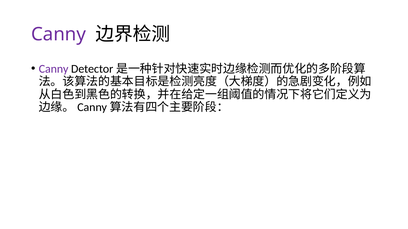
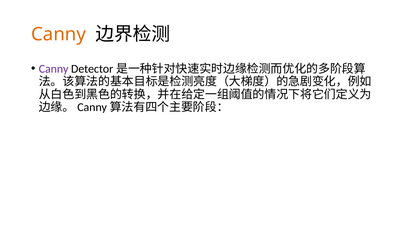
Canny colour: purple -> orange (59, 34)
